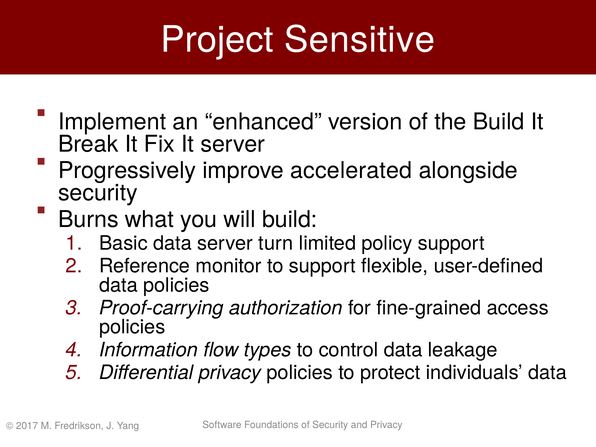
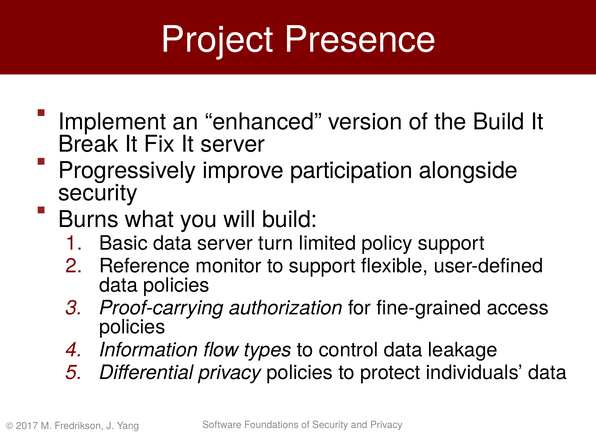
Sensitive: Sensitive -> Presence (360, 40)
accelerated: accelerated -> participation (351, 171)
